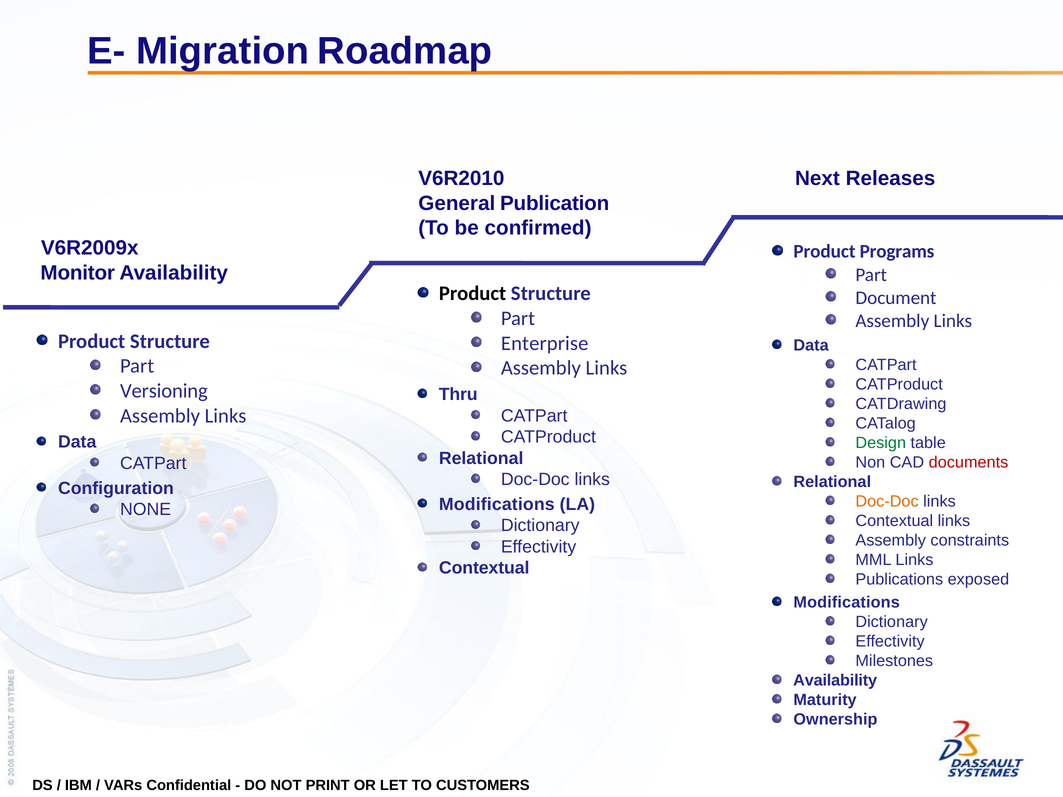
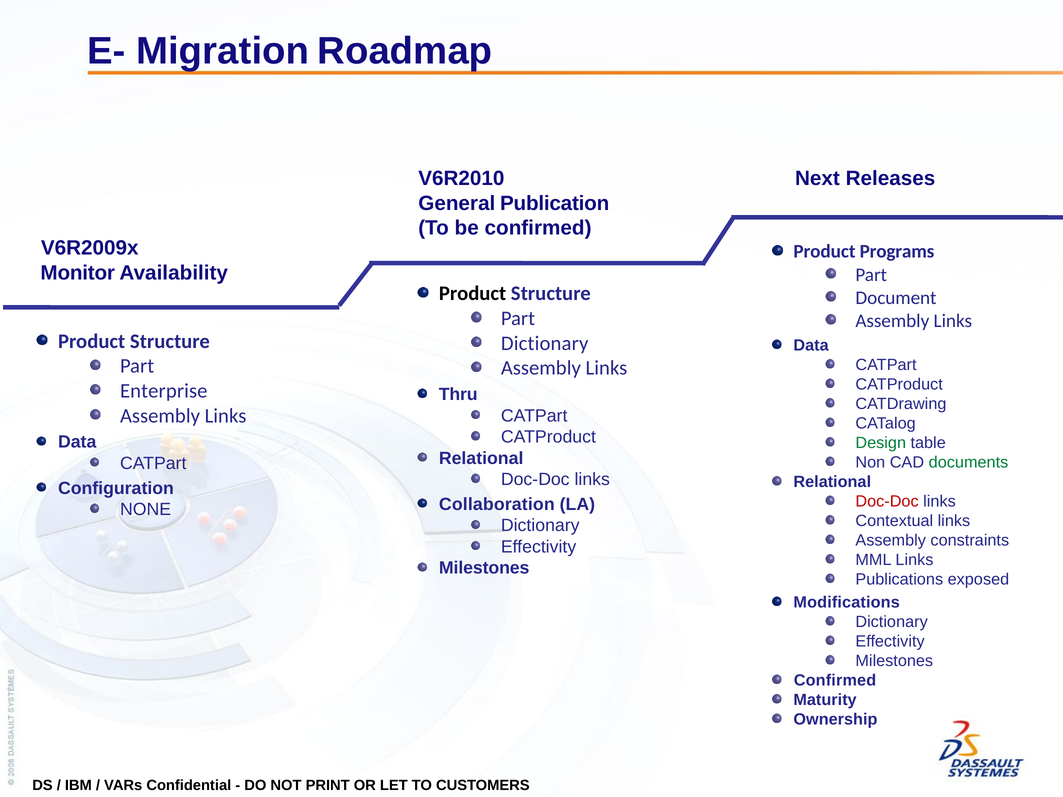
Enterprise: Enterprise -> Dictionary (545, 343)
Versioning: Versioning -> Enterprise (164, 391)
documents colour: red -> green (969, 463)
Doc-Doc colour: orange -> red (887, 502)
Modifications: Modifications -> Collaboration (497, 505)
Contextual: Contextual -> Milestones (484, 568)
Availability: Availability -> Confirmed (835, 681)
